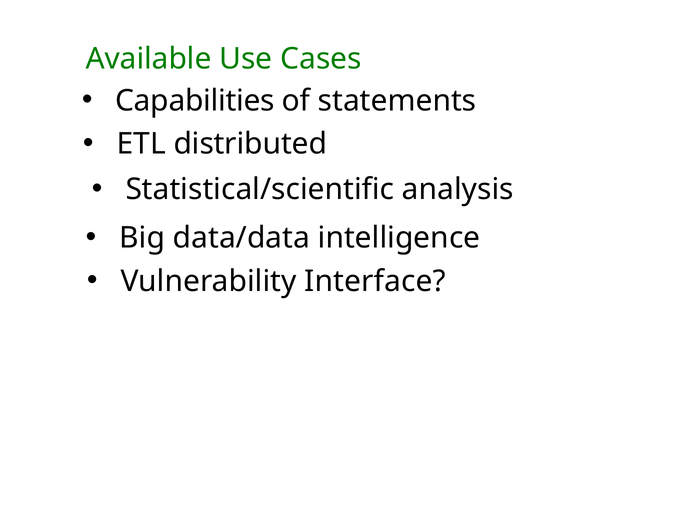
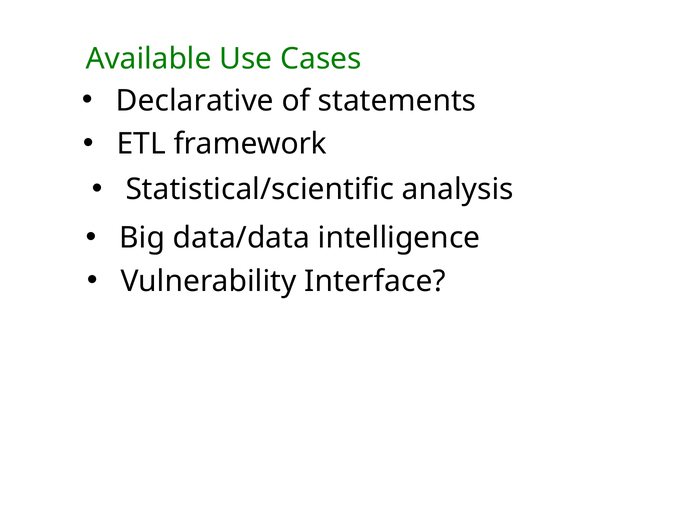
Capabilities: Capabilities -> Declarative (195, 101)
distributed: distributed -> framework (250, 144)
